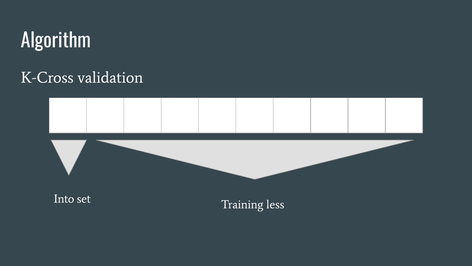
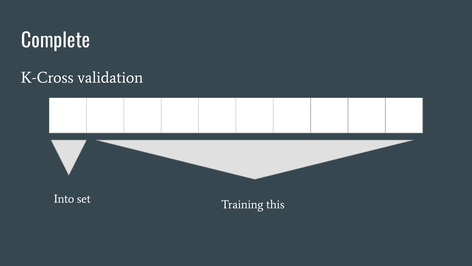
Algorithm: Algorithm -> Complete (56, 41)
less: less -> this (275, 204)
